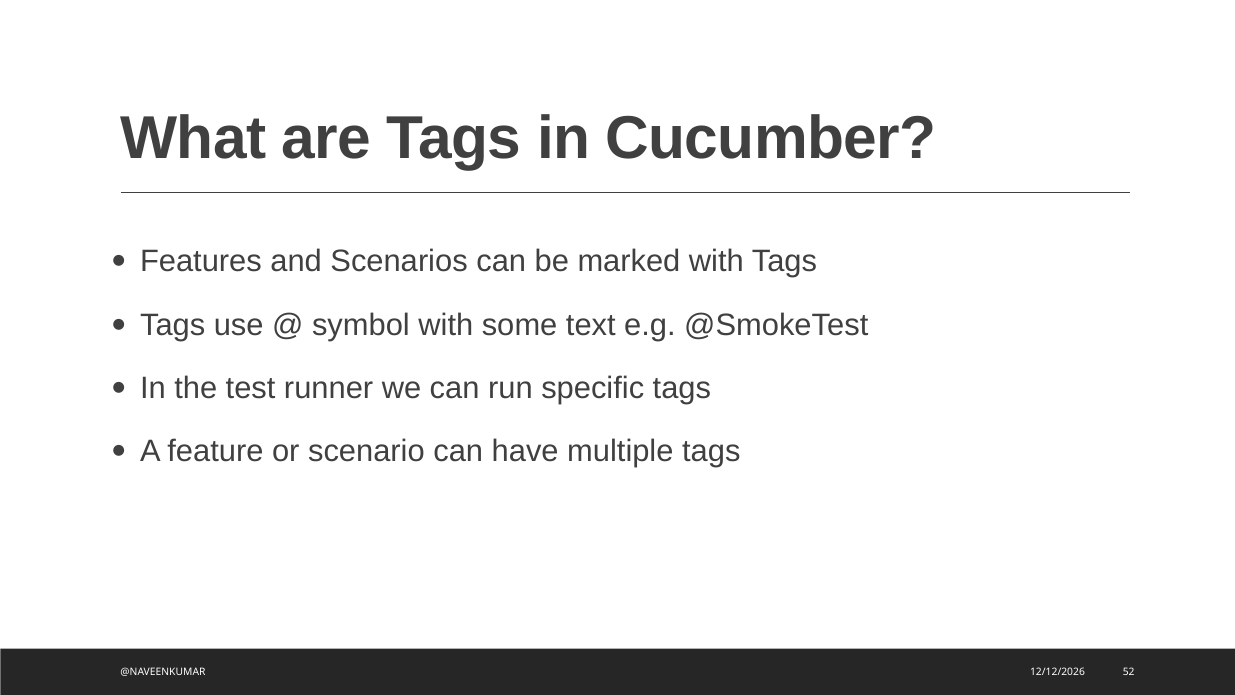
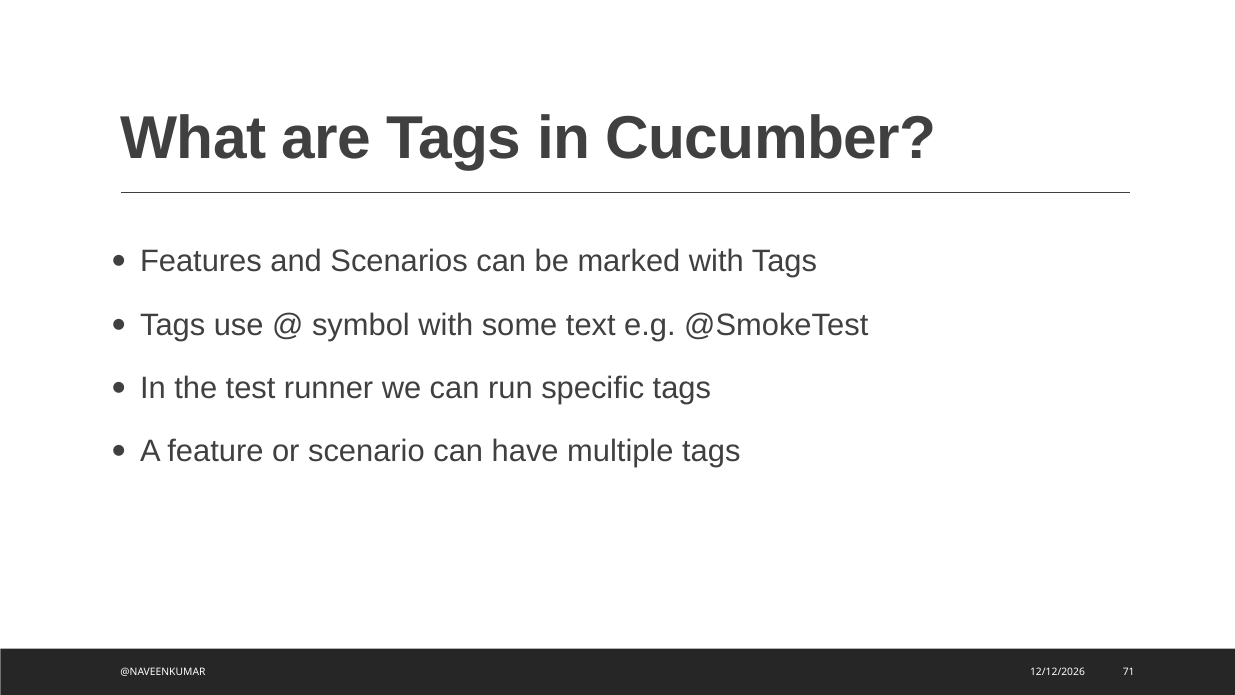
52: 52 -> 71 (1129, 671)
